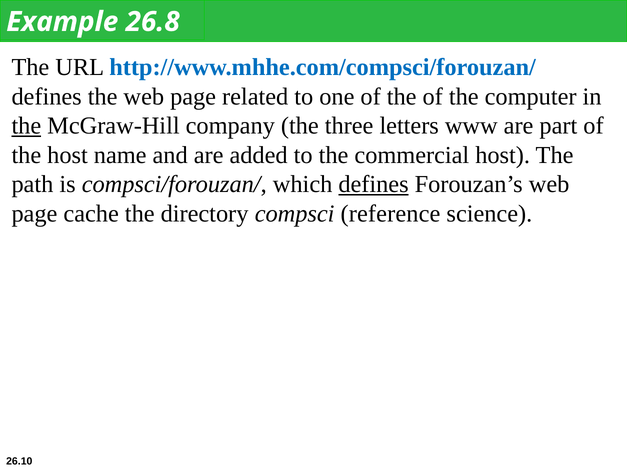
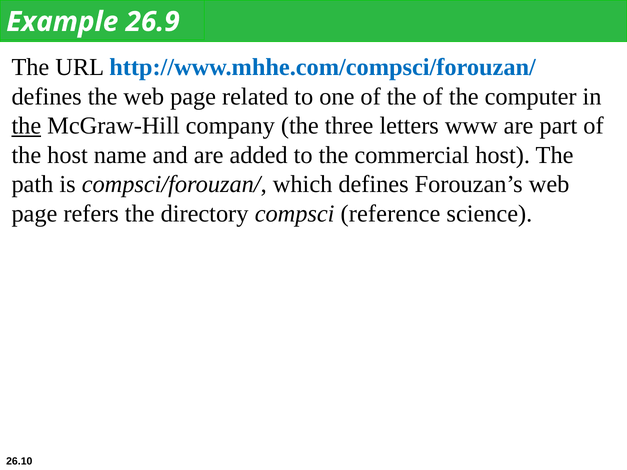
26.8: 26.8 -> 26.9 (153, 22)
defines underline: present -> none (374, 184)
cache: cache -> refers (91, 214)
